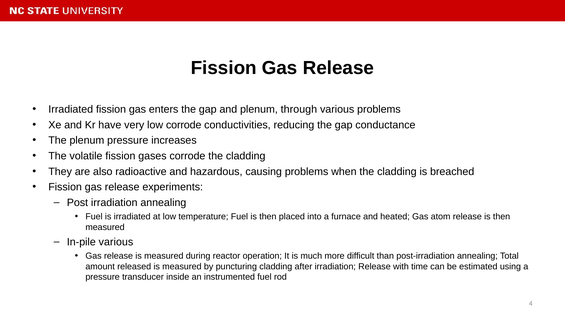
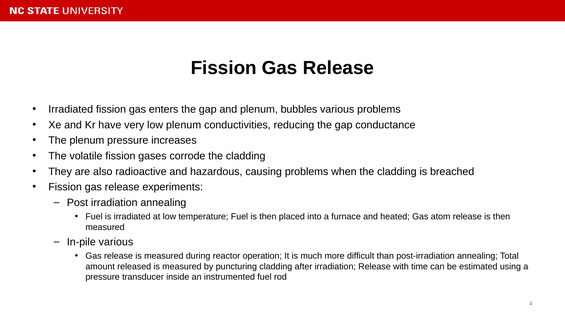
through: through -> bubbles (299, 109)
low corrode: corrode -> plenum (184, 125)
